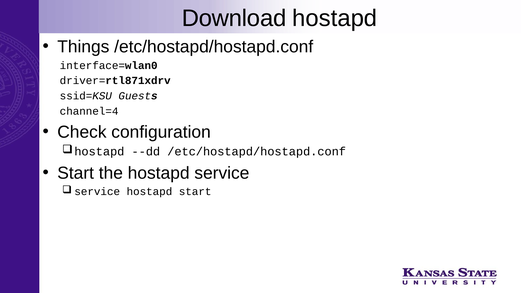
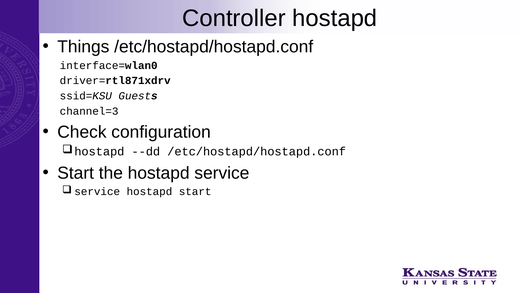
Download: Download -> Controller (234, 18)
channel=4: channel=4 -> channel=3 (89, 111)
